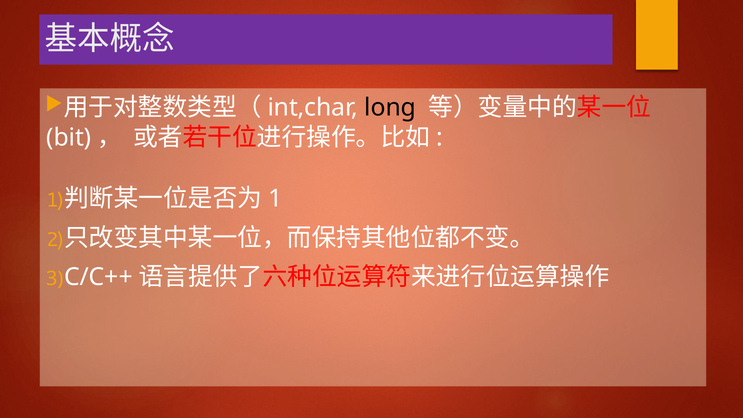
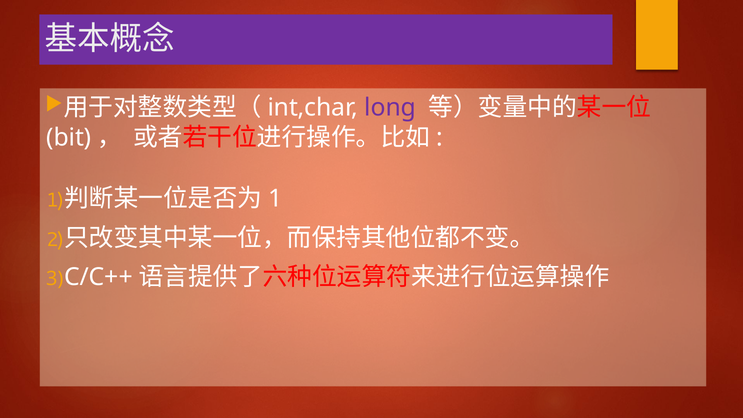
long colour: black -> purple (390, 108)
